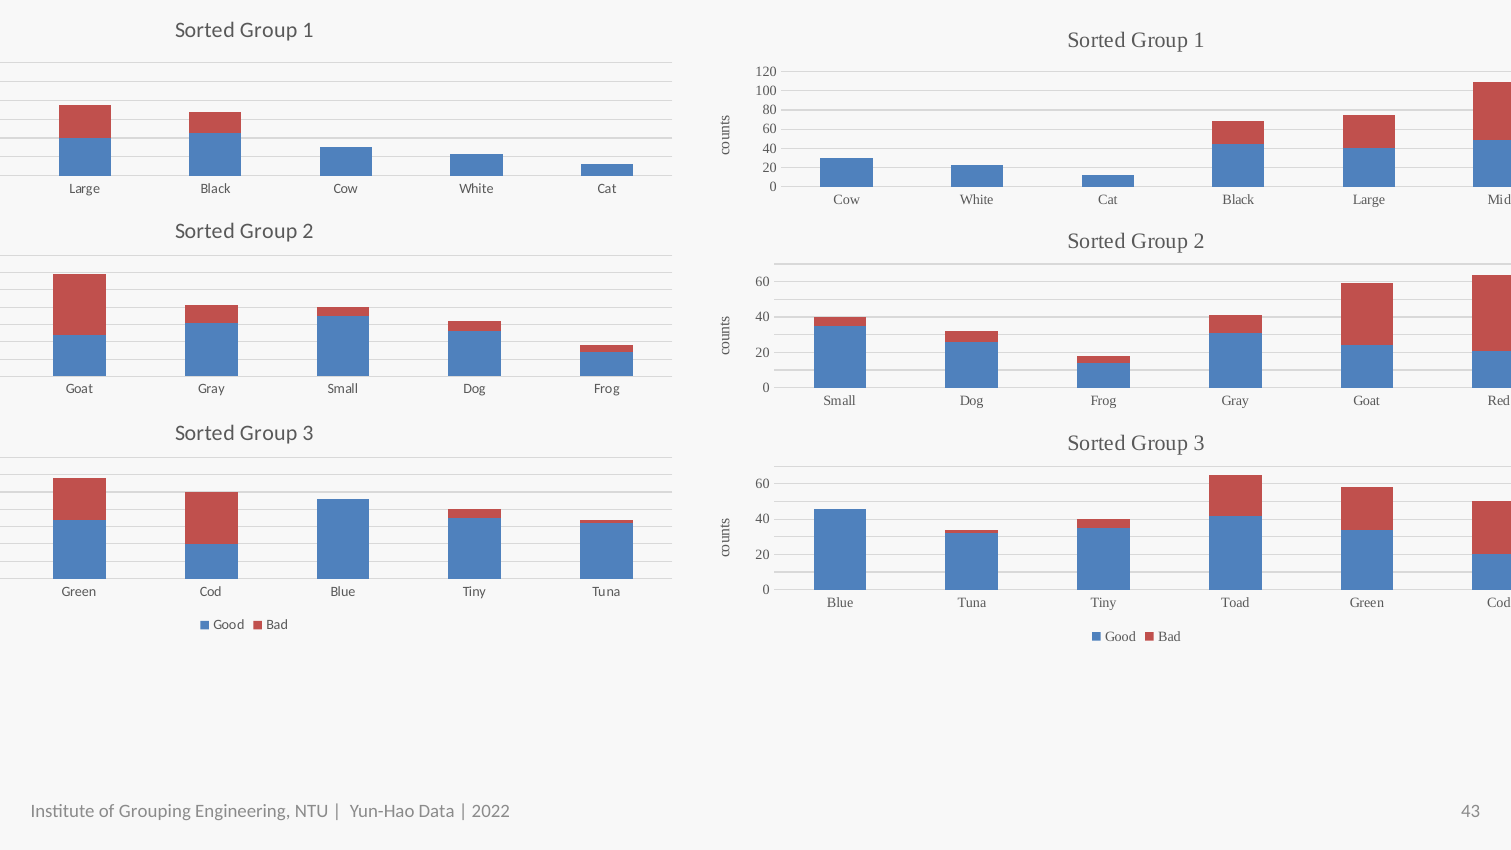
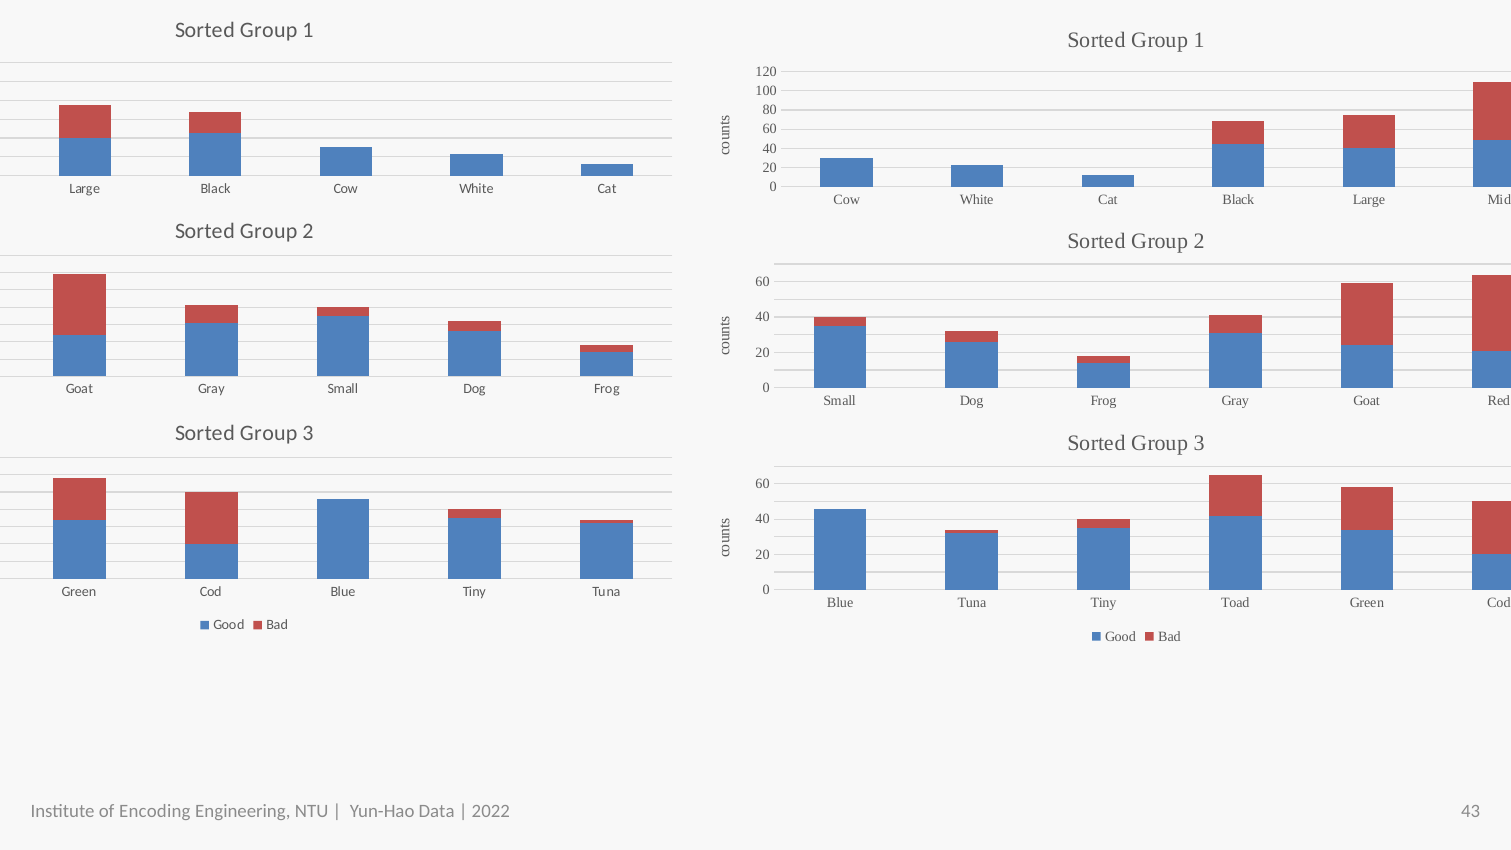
Grouping: Grouping -> Encoding (155, 811)
